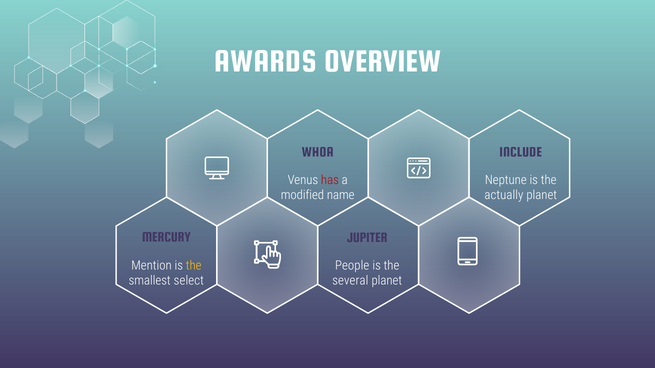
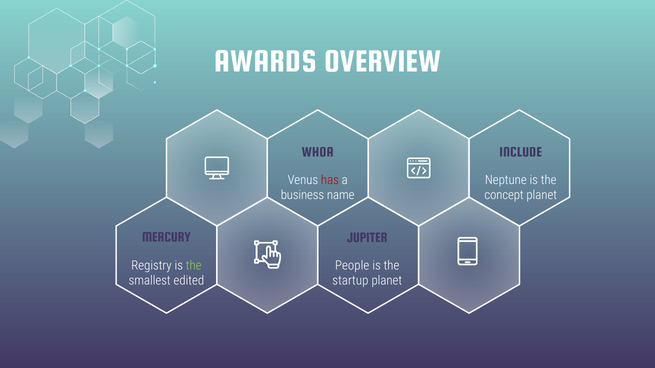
modified: modified -> business (302, 195)
actually: actually -> concept (504, 195)
Mention: Mention -> Registry (152, 266)
the colour: yellow -> light green (194, 266)
select: select -> edited (189, 281)
several: several -> startup (350, 281)
